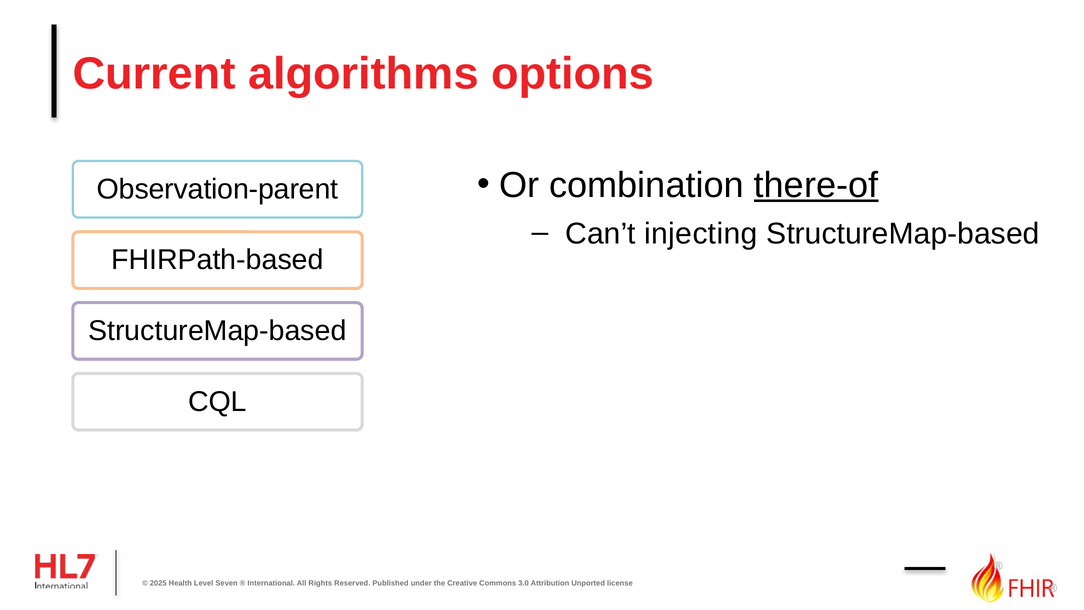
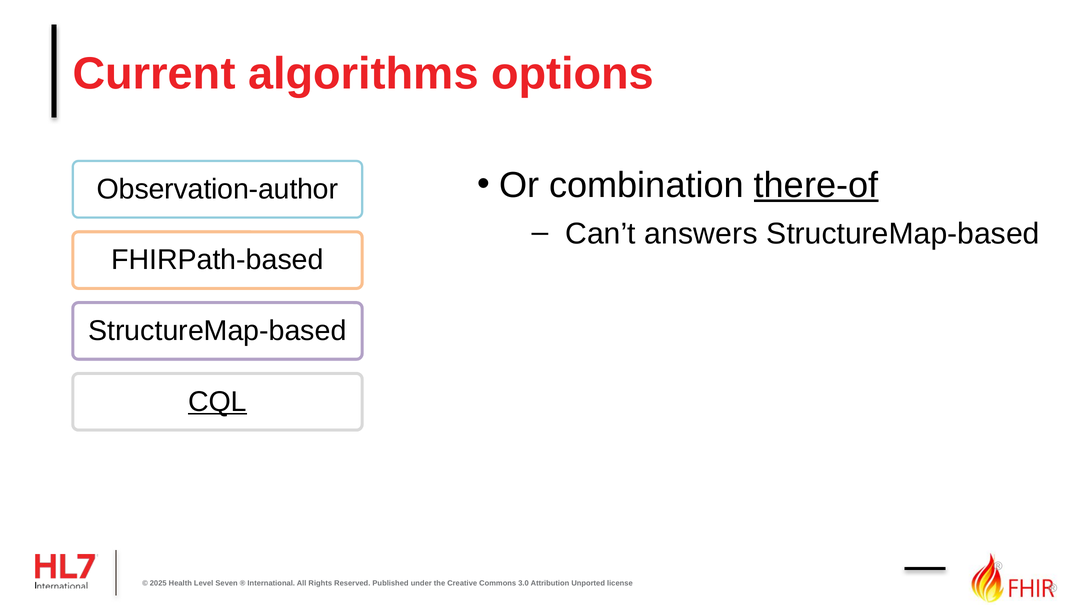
Observation-parent: Observation-parent -> Observation-author (218, 189)
injecting: injecting -> answers (701, 233)
CQL underline: none -> present (218, 401)
